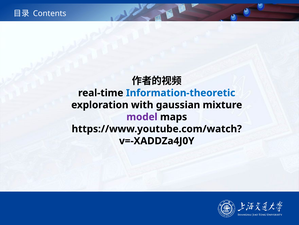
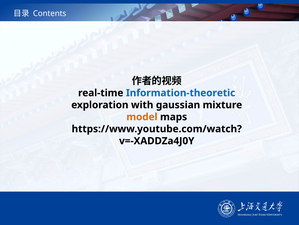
model colour: purple -> orange (142, 117)
